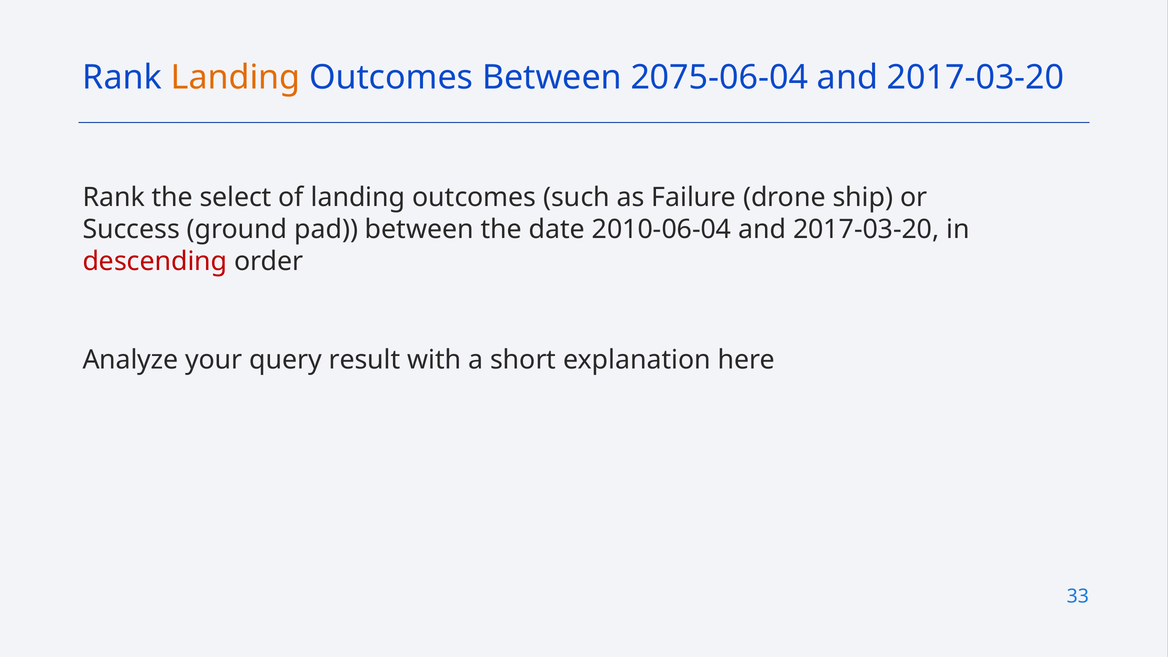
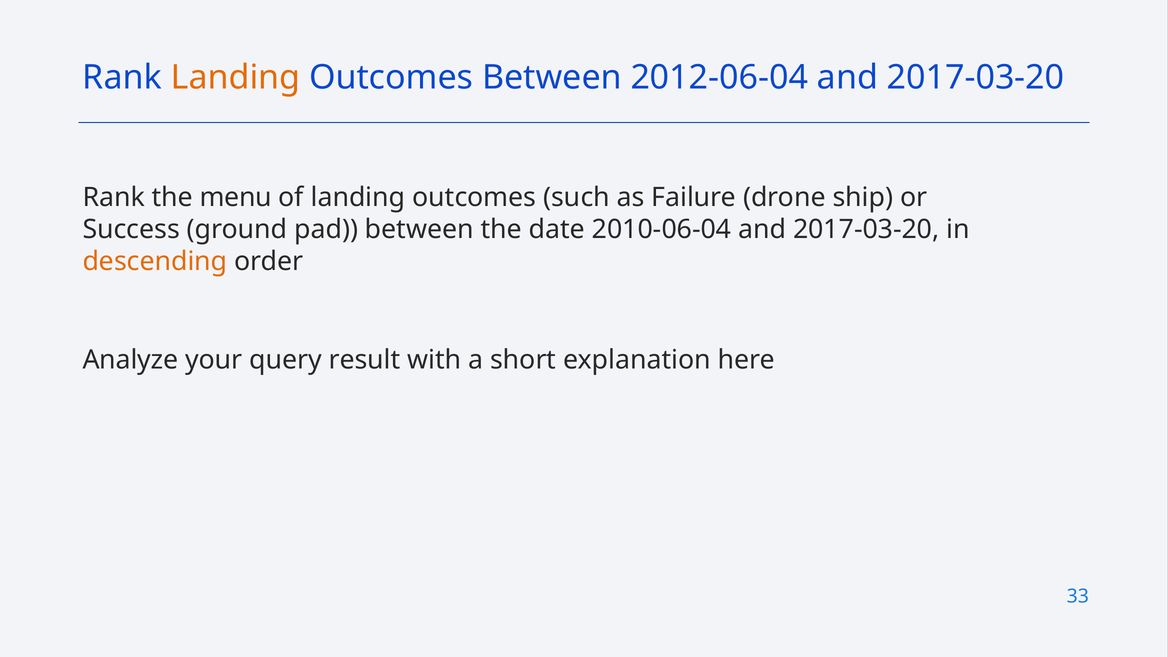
2075-06-04: 2075-06-04 -> 2012-06-04 (719, 78)
select: select -> menu (236, 197)
descending colour: red -> orange (155, 261)
